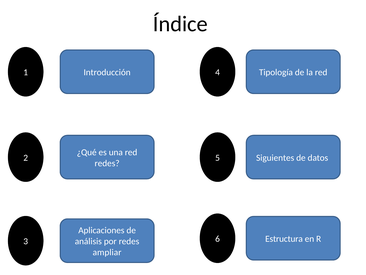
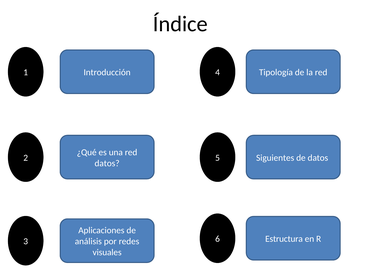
redes: redes -> datos (107, 163)
ampliar: ampliar -> visuales (107, 252)
